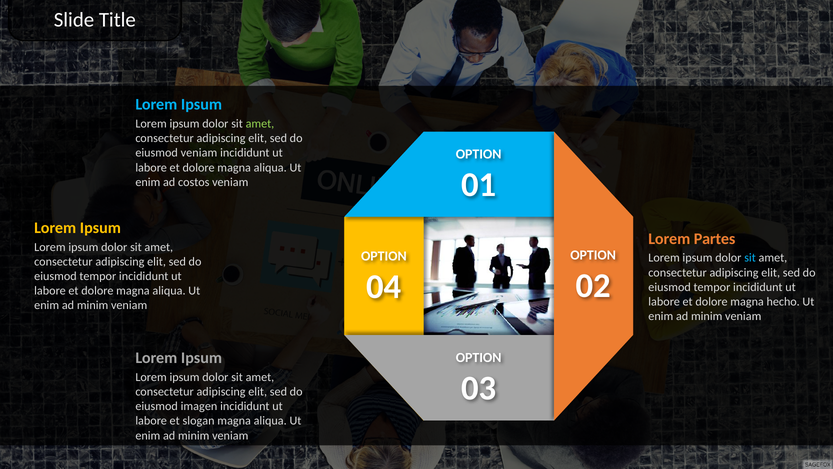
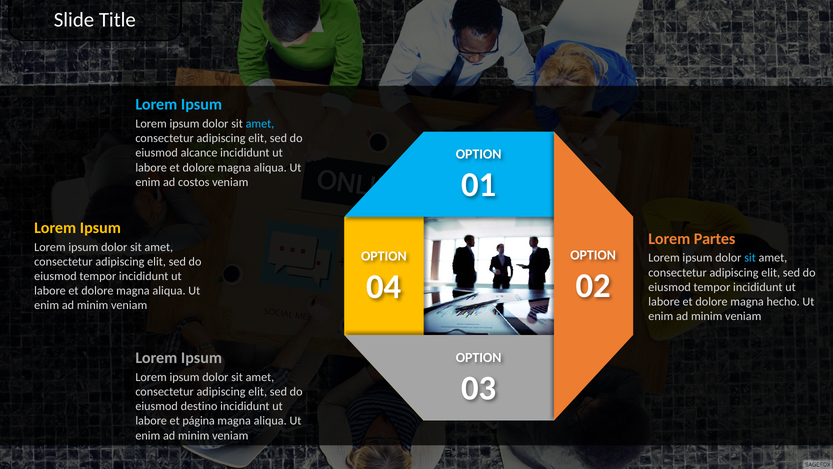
amet colour: light green -> light blue (260, 124)
eiusmod veniam: veniam -> alcance (199, 153)
imagen: imagen -> destino (199, 406)
slogan: slogan -> página (199, 421)
